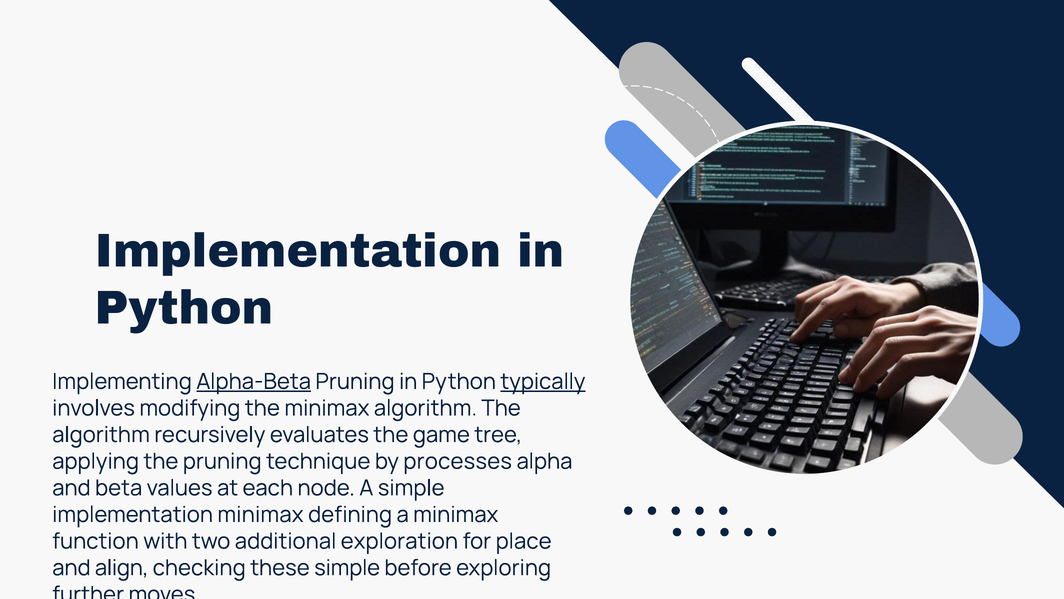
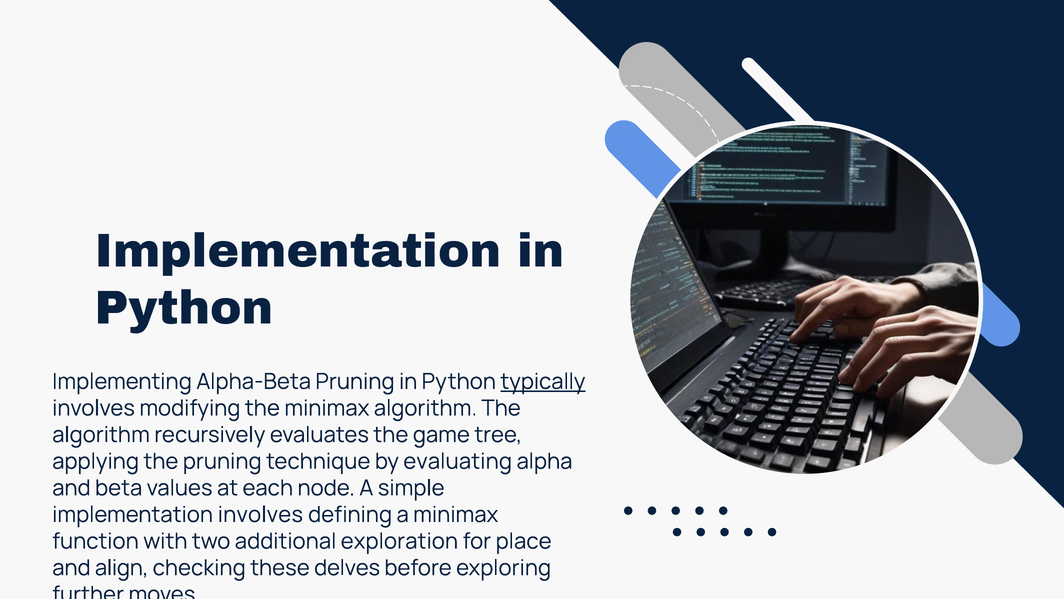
Alpha-Beta underline: present -> none (254, 381)
processes: processes -> evaluating (458, 461)
implementation minimax: minimax -> involves (260, 514)
these simple: simple -> delves (347, 567)
